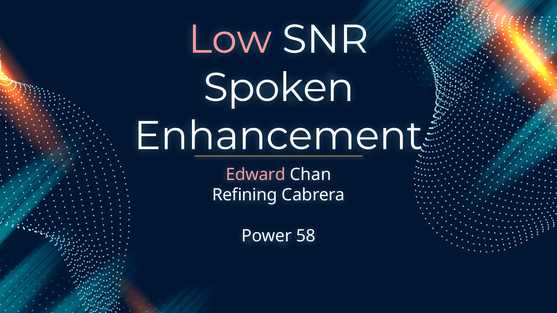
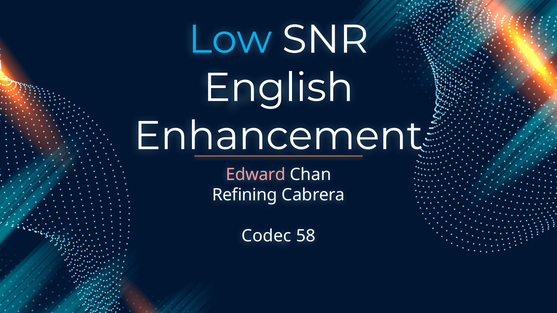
Low colour: pink -> light blue (230, 40)
Spoken: Spoken -> English (279, 88)
Power: Power -> Codec (266, 236)
